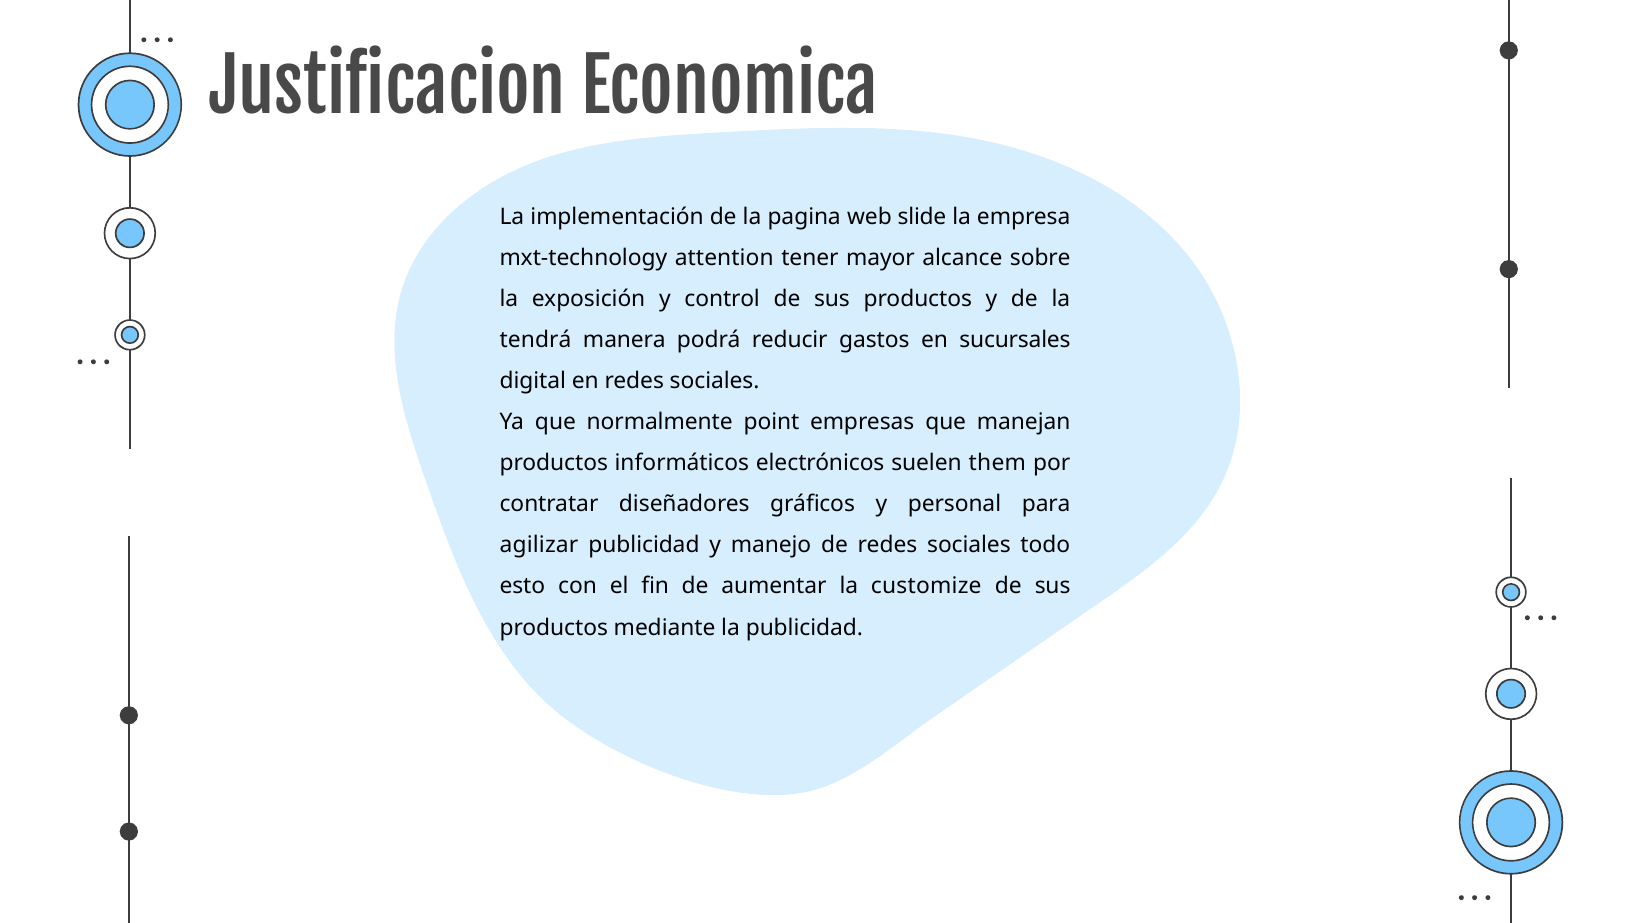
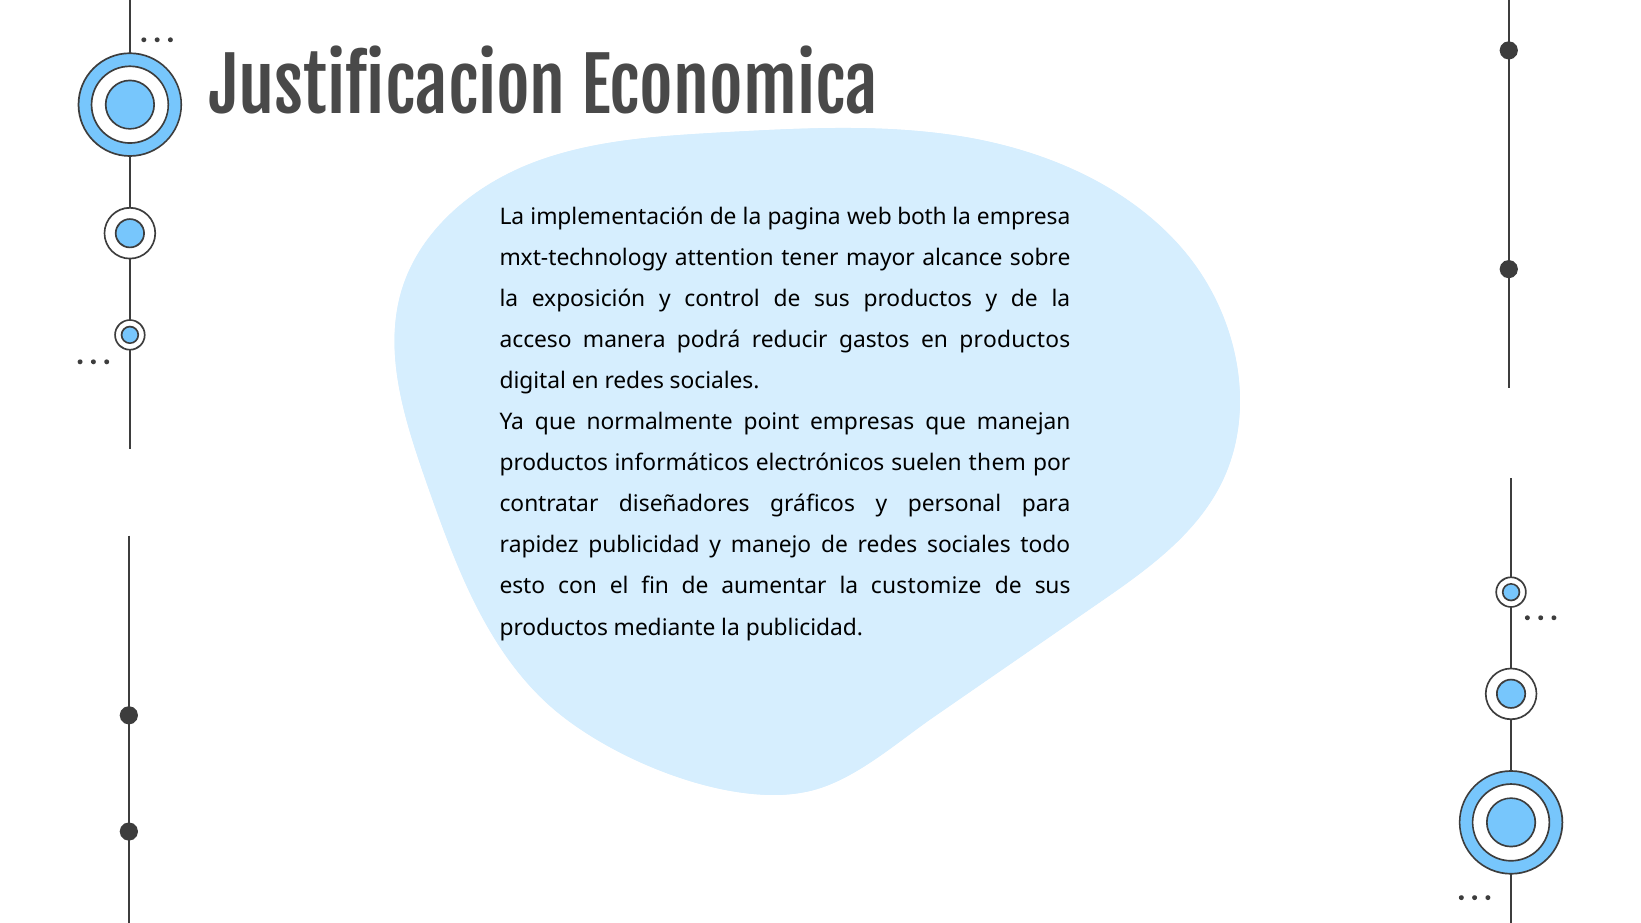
slide: slide -> both (922, 217)
tendrá: tendrá -> acceso (536, 340)
en sucursales: sucursales -> productos (1015, 340)
agilizar: agilizar -> rapidez (539, 545)
